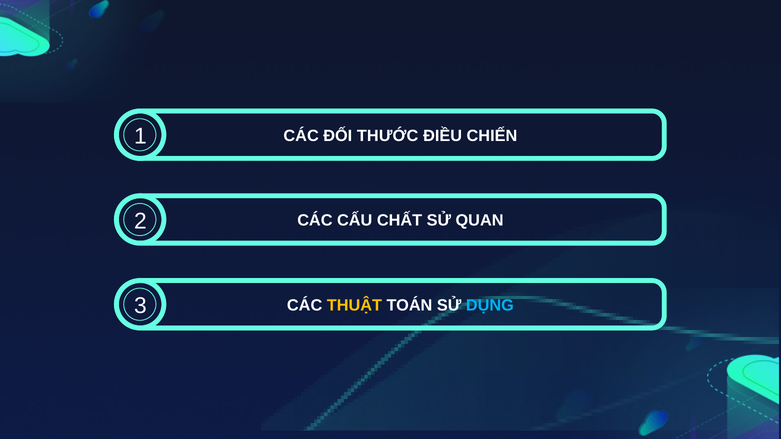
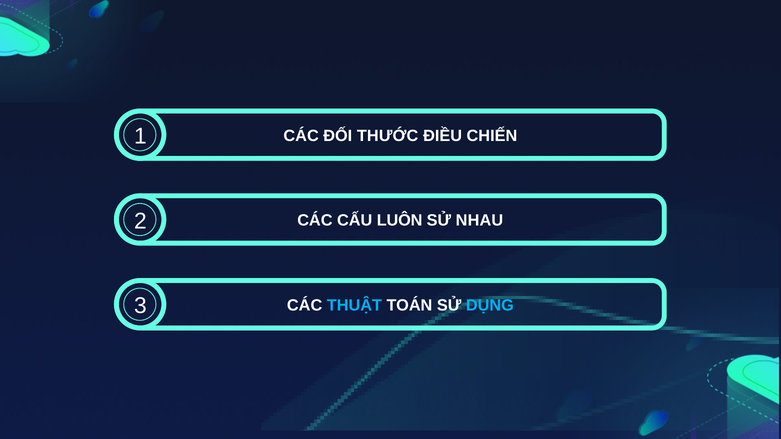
CHẤT: CHẤT -> LUÔN (400, 221)
QUAN: QUAN -> NHAU (479, 221)
THUẬT colour: yellow -> light blue (354, 306)
